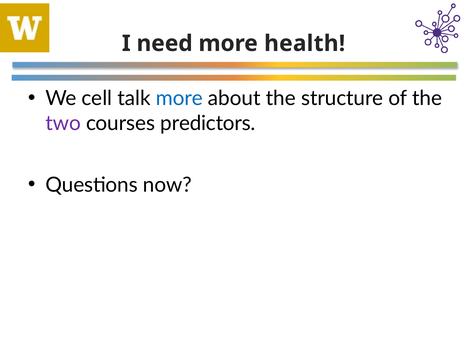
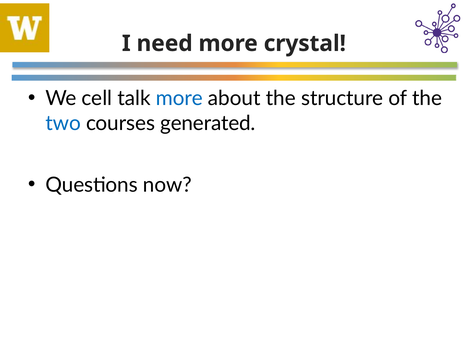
health: health -> crystal (305, 43)
two colour: purple -> blue (63, 123)
predictors: predictors -> generated (208, 123)
